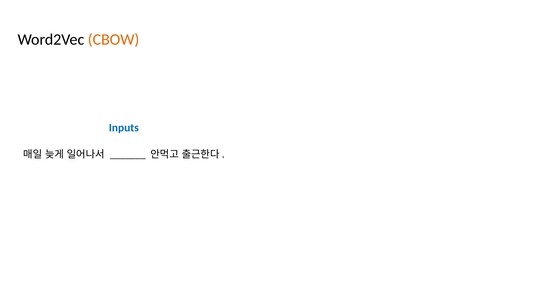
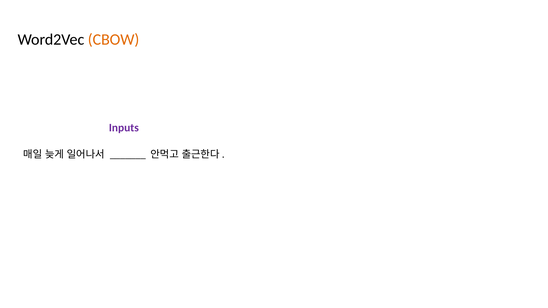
Inputs colour: blue -> purple (124, 128)
